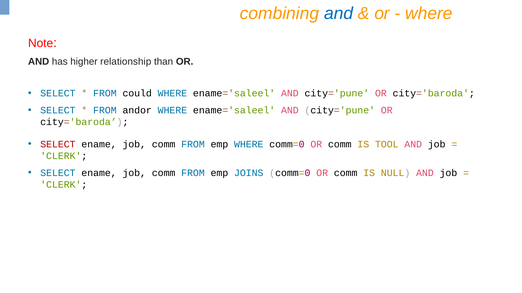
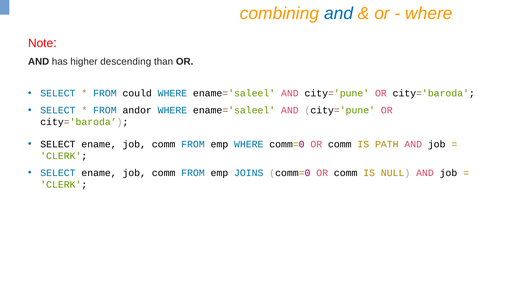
relationship: relationship -> descending (126, 62)
SELECT colour: red -> black (58, 144)
TOOL: TOOL -> PATH (387, 144)
